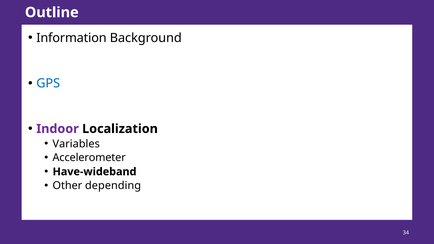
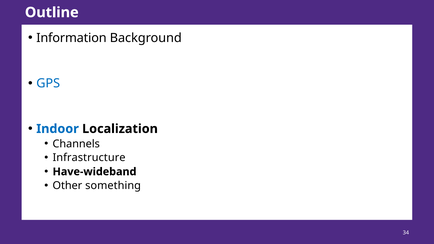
Indoor colour: purple -> blue (58, 129)
Variables: Variables -> Channels (76, 144)
Accelerometer: Accelerometer -> Infrastructure (89, 158)
depending: depending -> something (113, 186)
